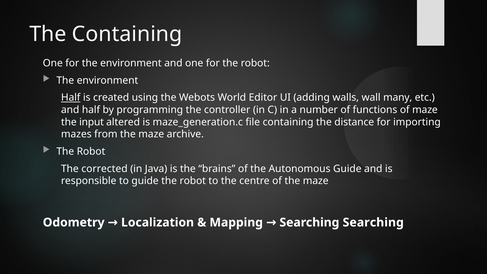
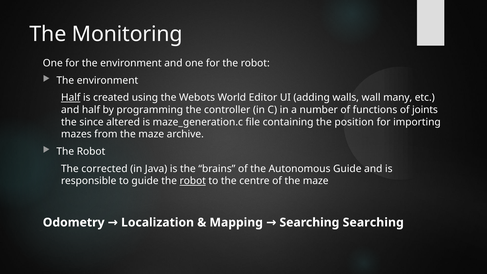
The Containing: Containing -> Monitoring (127, 34)
of maze: maze -> joints (425, 110)
input: input -> since (92, 122)
distance: distance -> position (354, 122)
robot underline: none -> present (193, 181)
